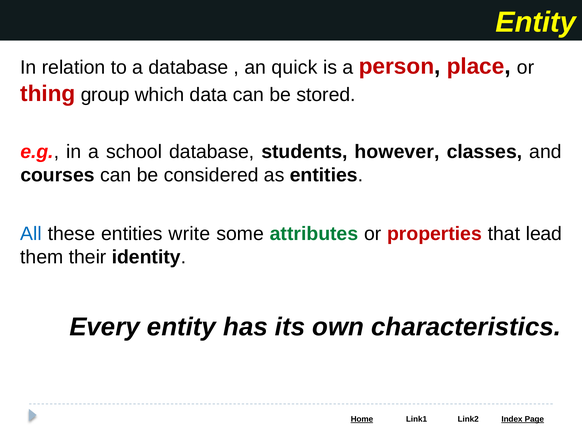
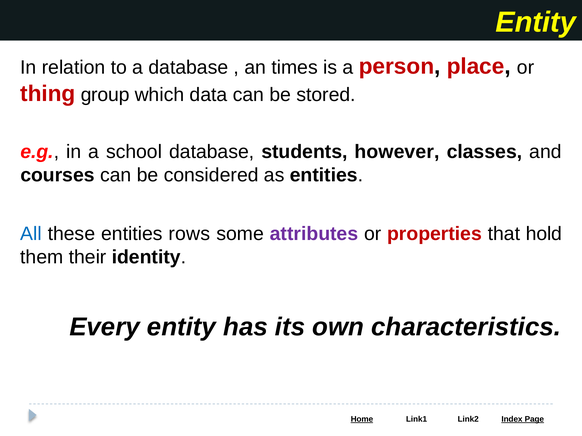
quick: quick -> times (295, 68)
write: write -> rows (189, 234)
attributes colour: green -> purple (314, 234)
lead: lead -> hold (544, 234)
